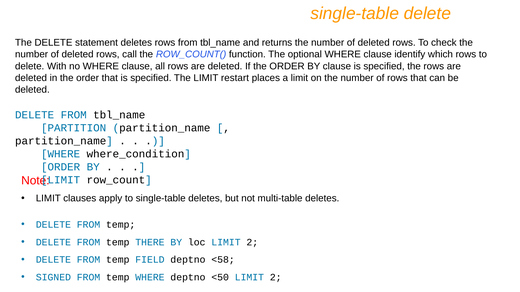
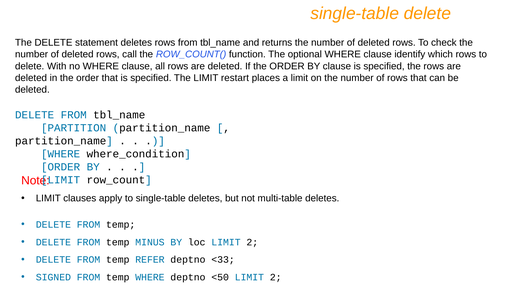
THERE: THERE -> MINUS (150, 243)
FIELD: FIELD -> REFER (150, 260)
<58: <58 -> <33 (223, 260)
